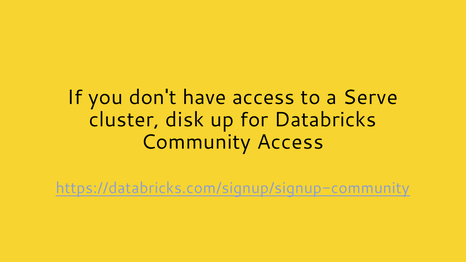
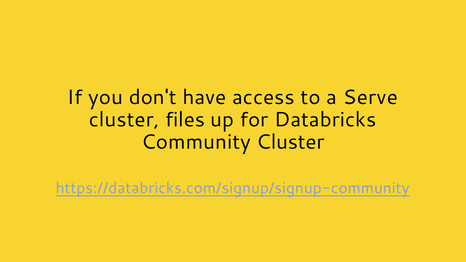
disk: disk -> files (185, 120)
Community Access: Access -> Cluster (290, 142)
